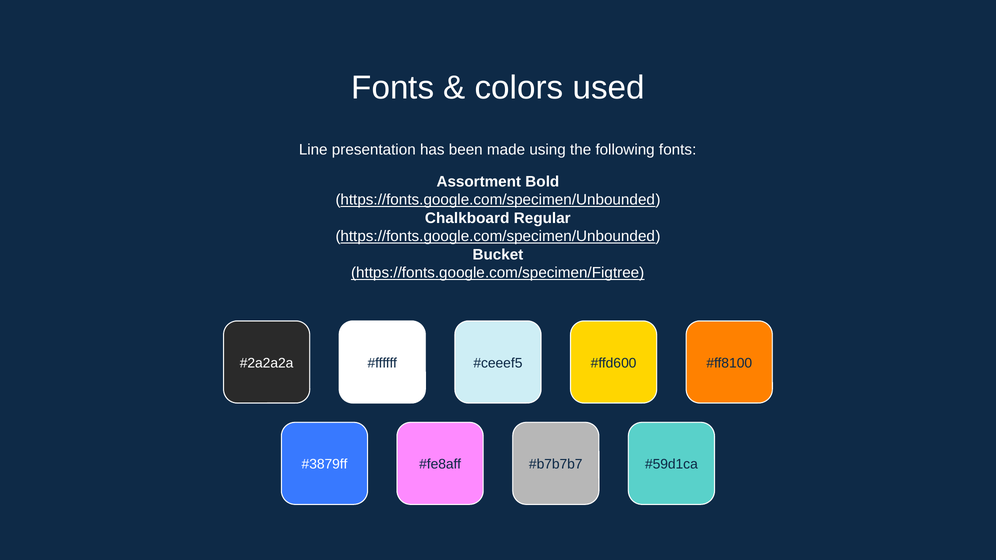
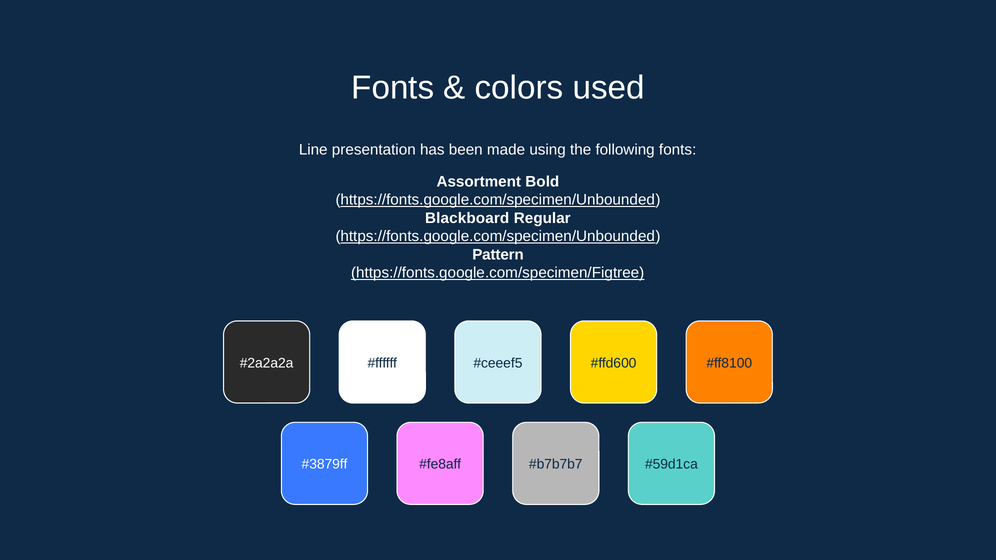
Chalkboard: Chalkboard -> Blackboard (467, 218)
Bucket: Bucket -> Pattern (498, 255)
